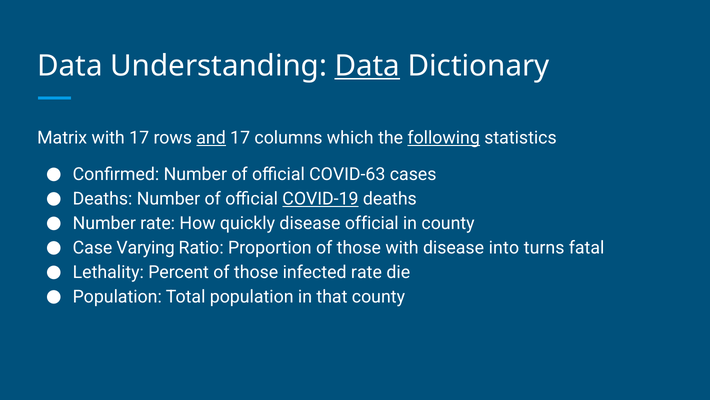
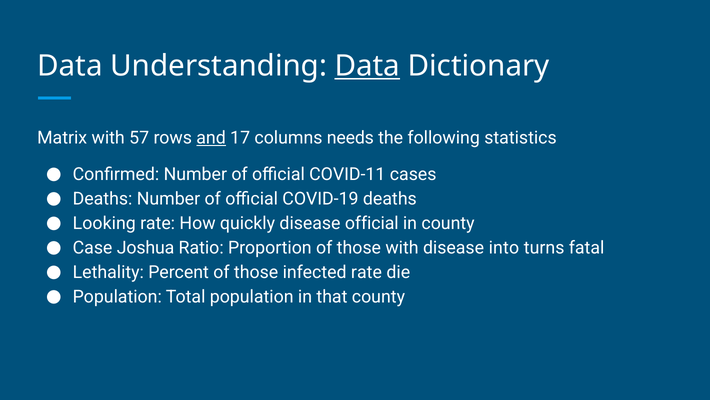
with 17: 17 -> 57 (139, 138)
which: which -> needs (350, 138)
following underline: present -> none (444, 138)
COVID-63: COVID-63 -> COVID-11 (347, 174)
COVID-19 underline: present -> none (320, 199)
Number: Number -> Looking (104, 223)
Varying: Varying -> Joshua (146, 248)
